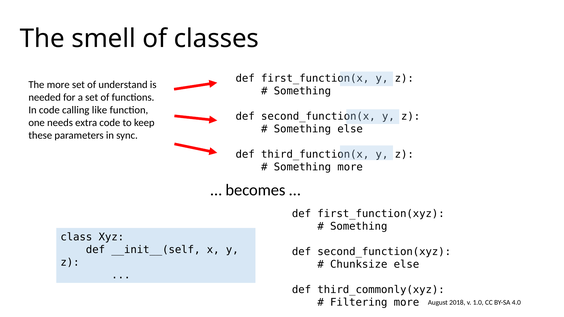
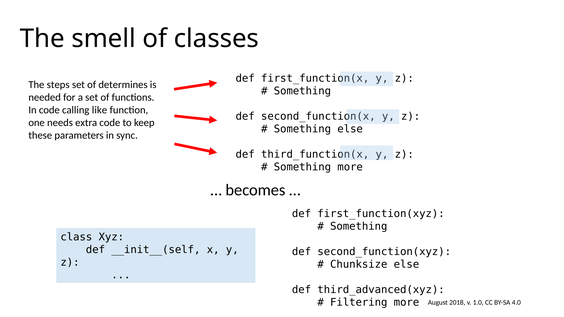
The more: more -> steps (58, 85)
understand: understand -> determines (123, 85)
third_commonly(xyz: third_commonly(xyz -> third_advanced(xyz (381, 290)
